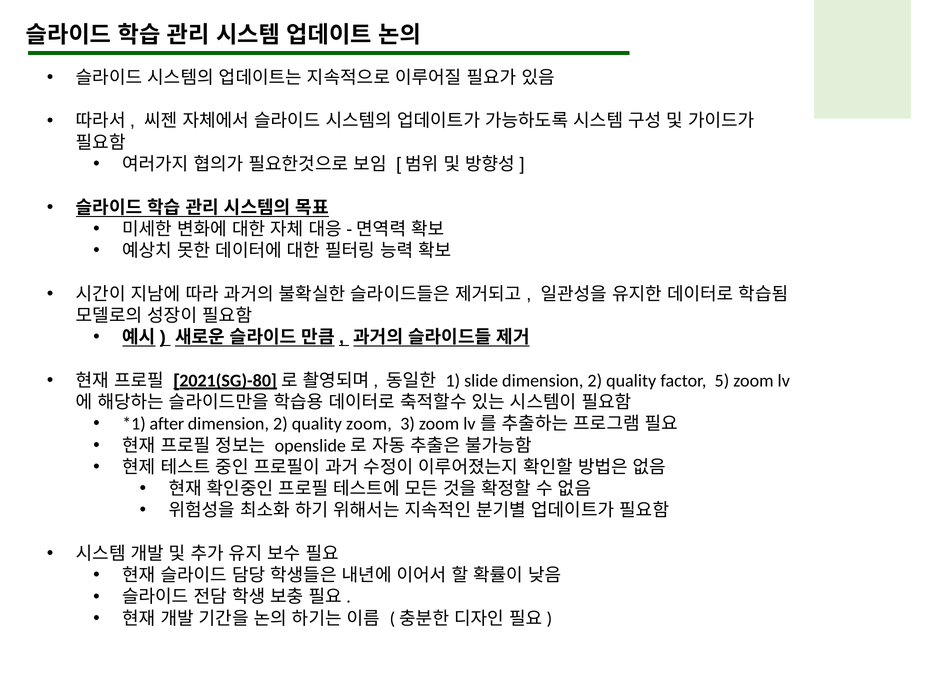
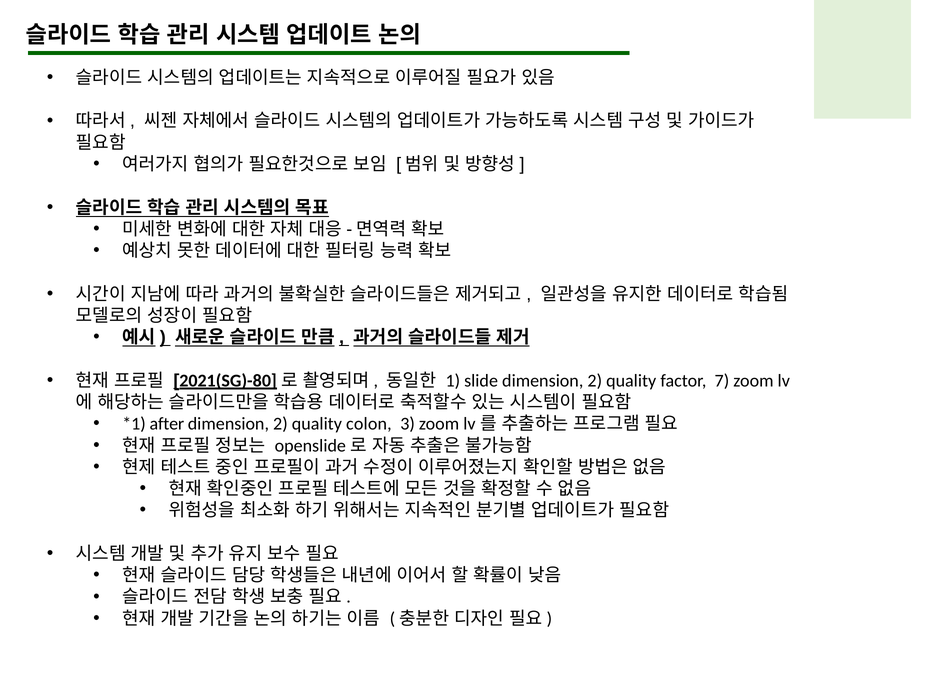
5: 5 -> 7 (722, 381)
quality zoom: zoom -> colon (369, 424)
